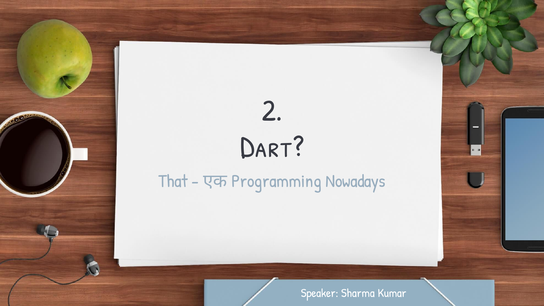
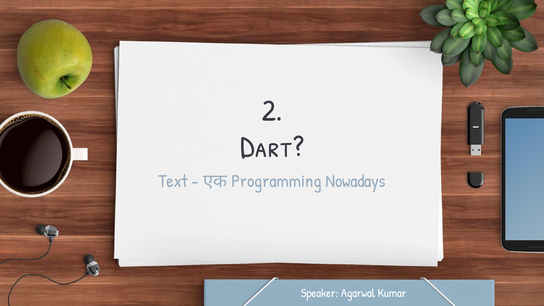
That: That -> Text (173, 181)
Sharma: Sharma -> Agarwal (358, 293)
